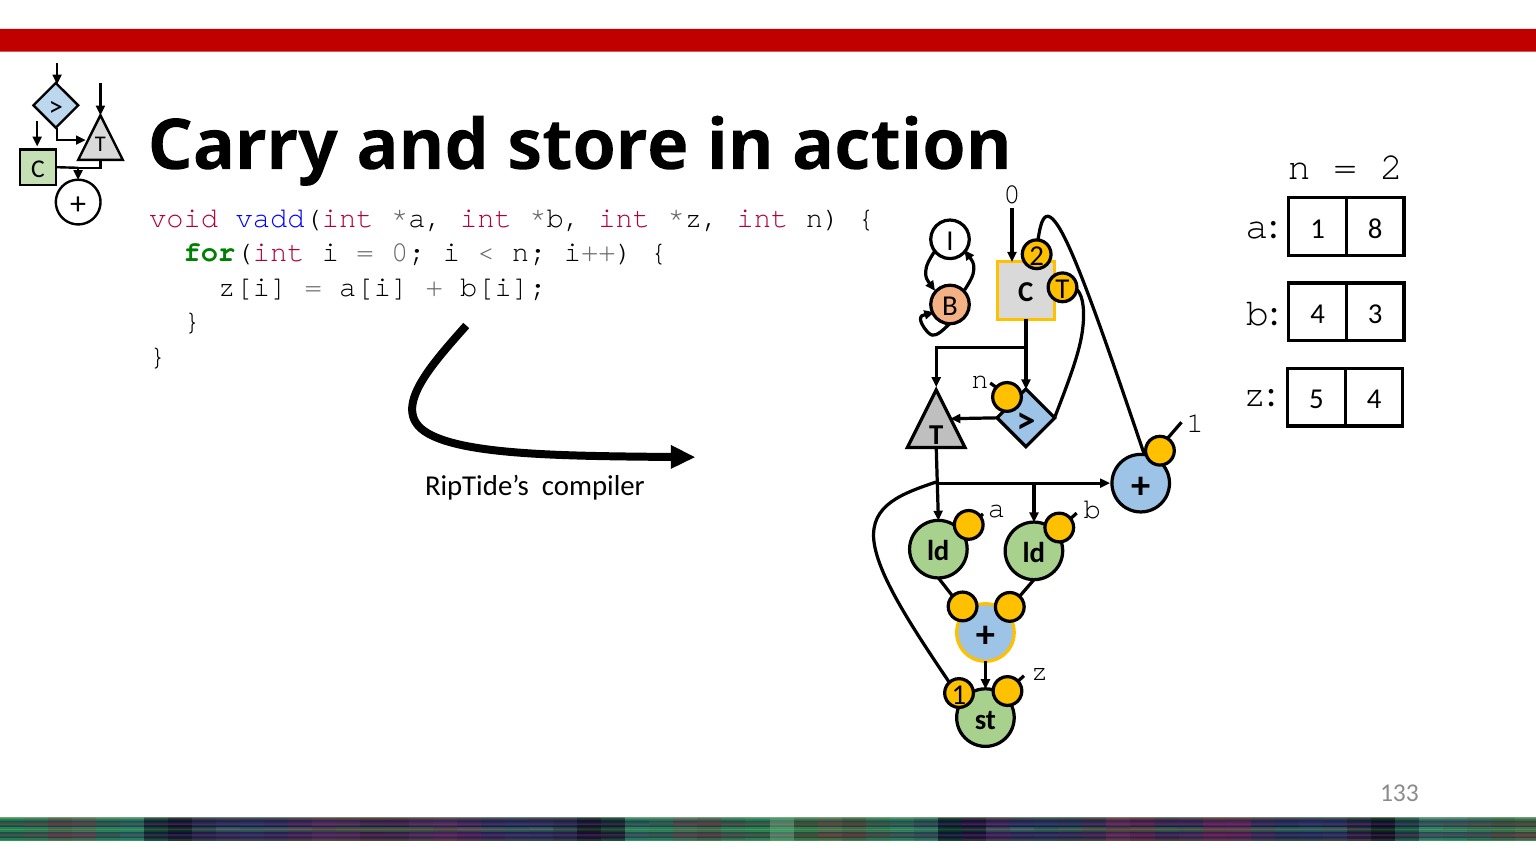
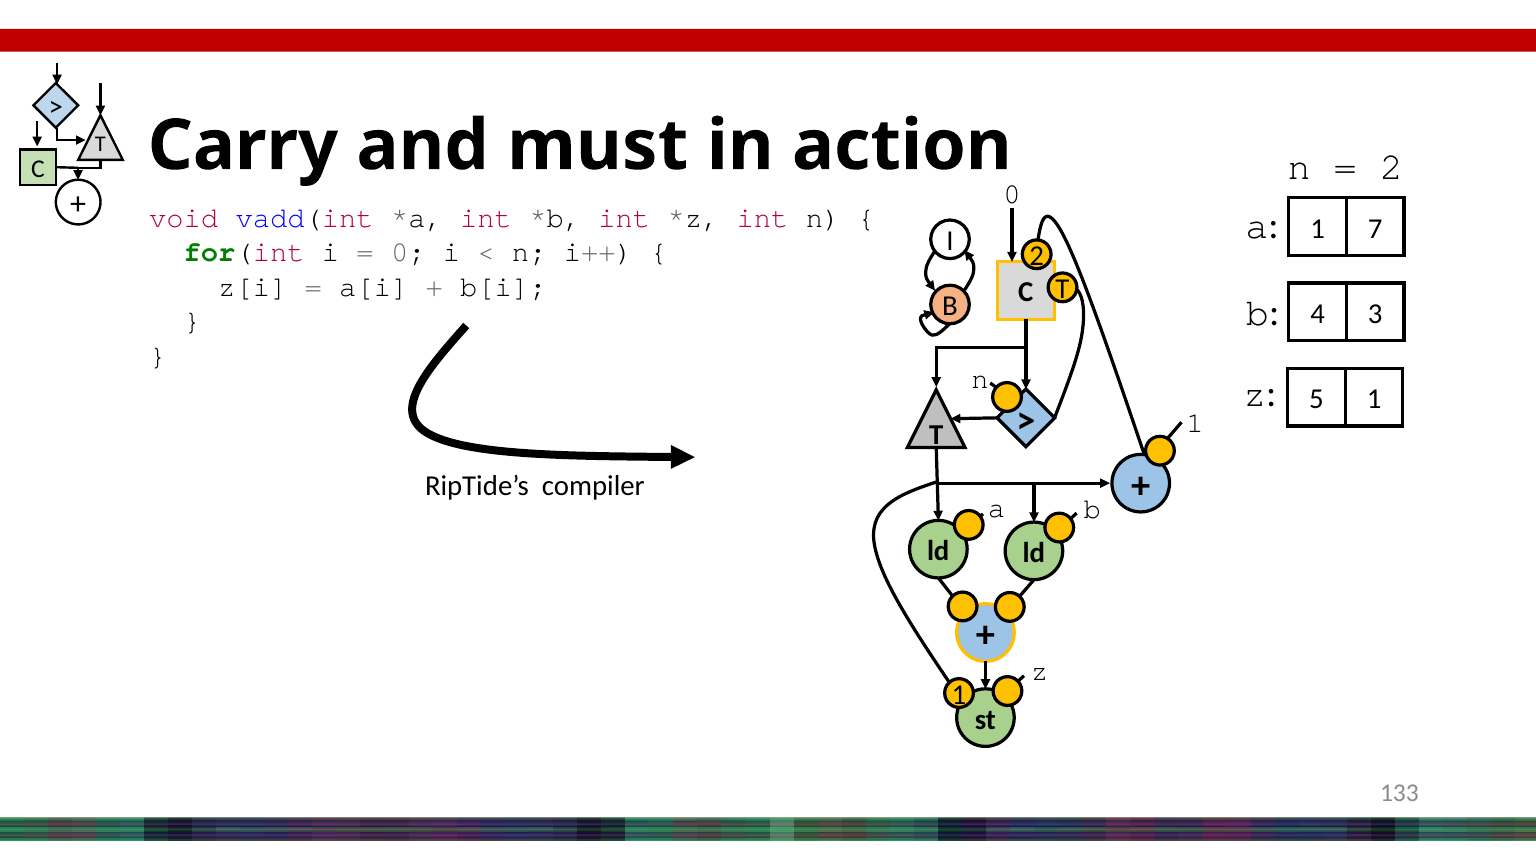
store: store -> must (598, 146)
8: 8 -> 7 (1375, 229)
5 4: 4 -> 1 (1374, 399)
